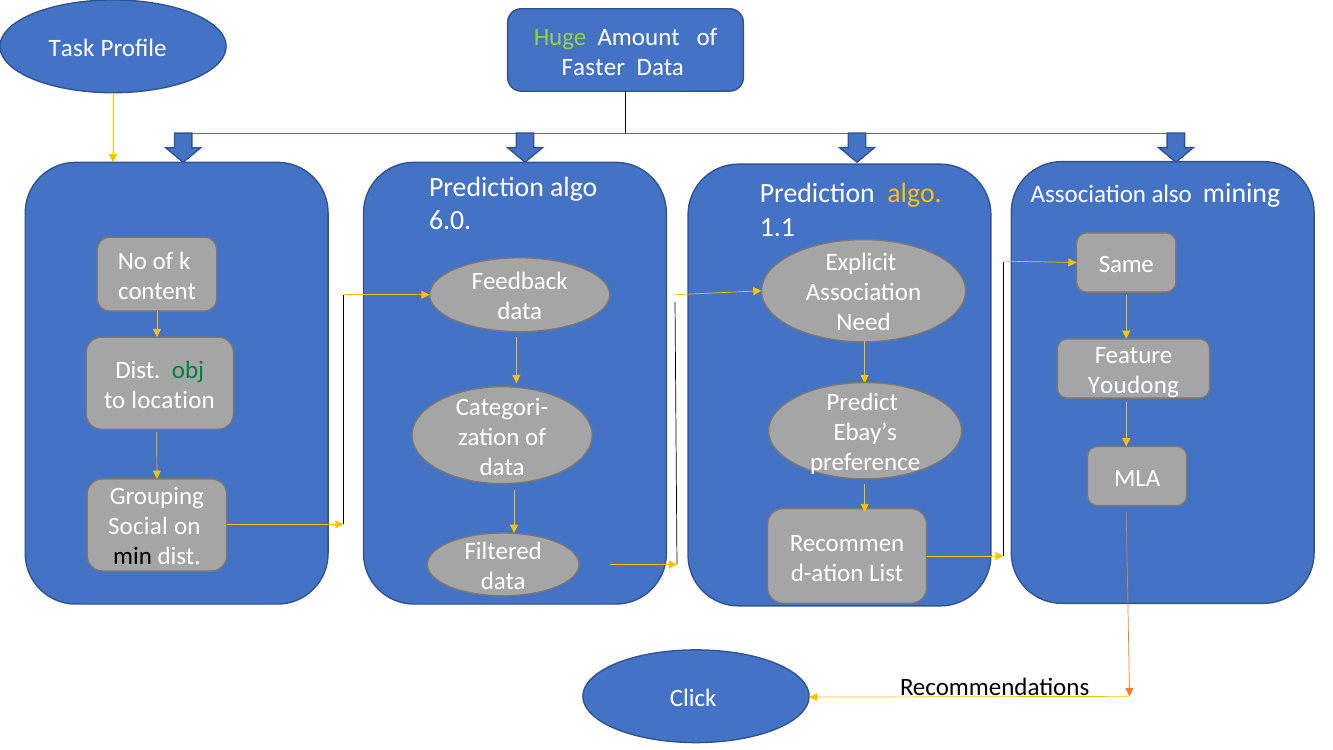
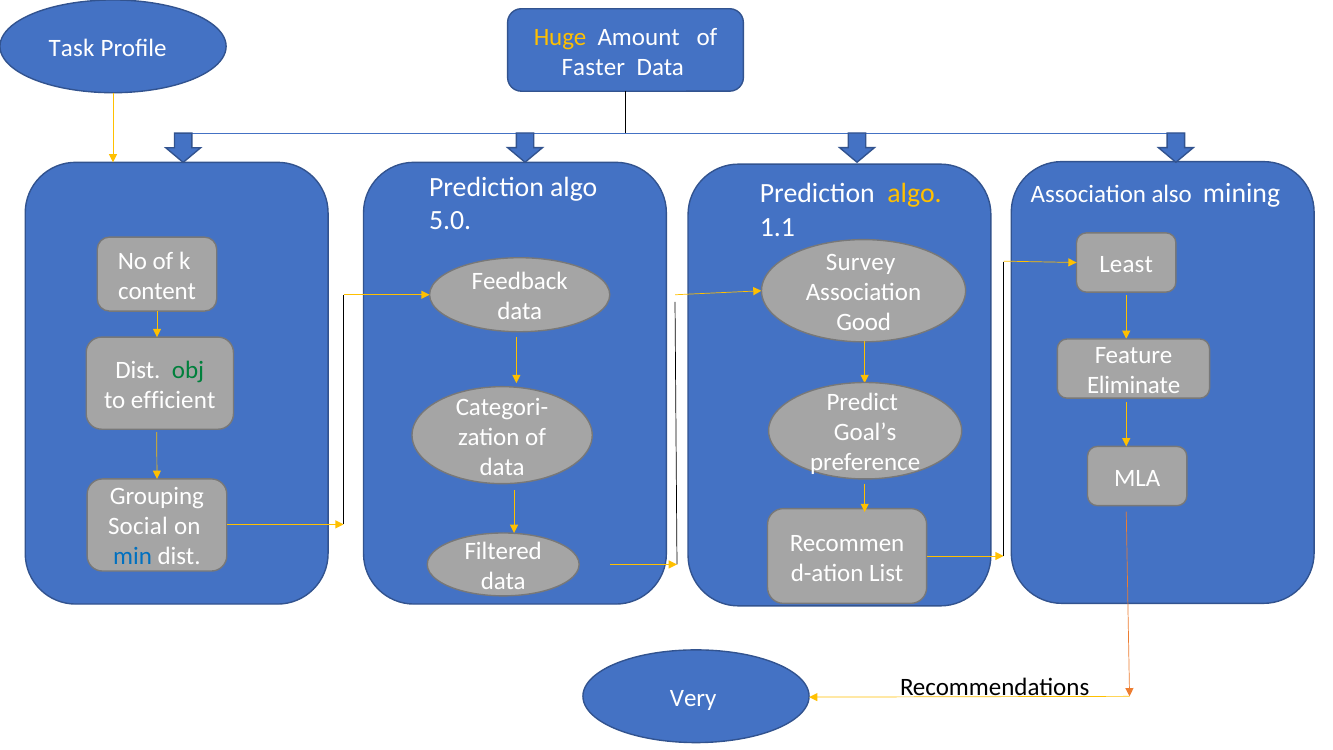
Huge colour: light green -> yellow (560, 37)
6.0: 6.0 -> 5.0 (450, 221)
Explicit: Explicit -> Survey (861, 262)
Same: Same -> Least (1126, 264)
Need: Need -> Good (864, 322)
Youdong: Youdong -> Eliminate (1134, 385)
location: location -> efficient (173, 400)
Ebay’s: Ebay’s -> Goal’s (865, 432)
min colour: black -> blue (133, 557)
Click: Click -> Very (693, 698)
